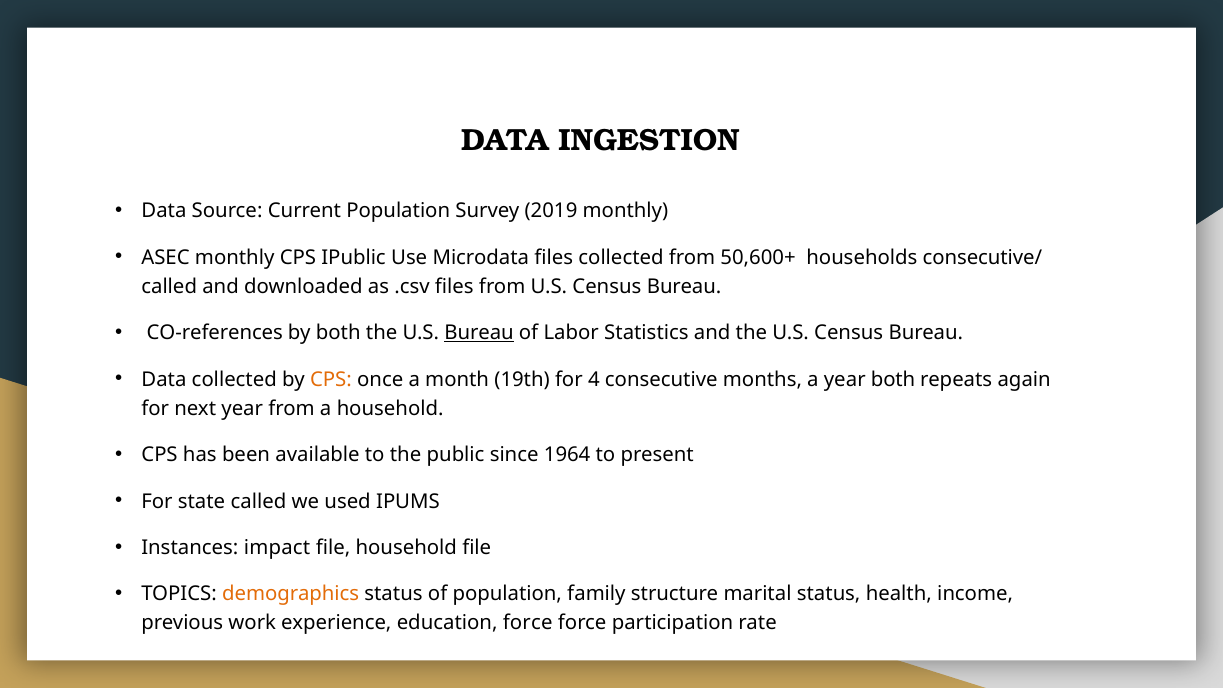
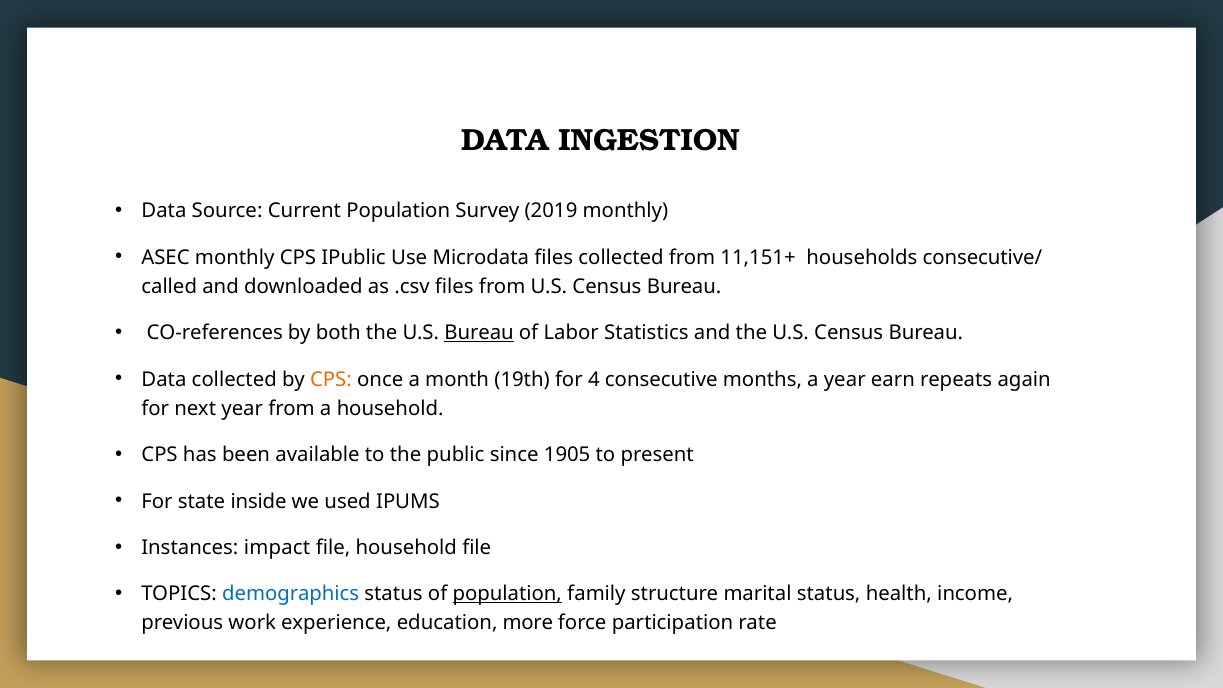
50,600+: 50,600+ -> 11,151+ (758, 257)
year both: both -> earn (893, 379)
1964: 1964 -> 1905 (567, 455)
state called: called -> inside (259, 501)
demographics colour: orange -> blue (291, 594)
population underline: none -> present (507, 594)
education force: force -> more (528, 623)
